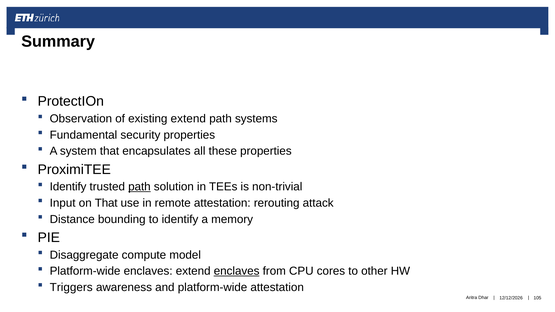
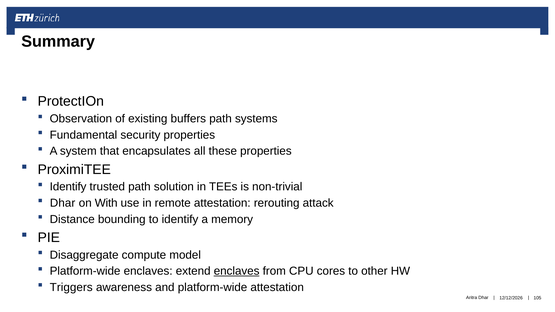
existing extend: extend -> buffers (188, 119)
path underline: present -> none (139, 187)
Input: Input -> Dhar (63, 203)
on That: That -> With (106, 203)
